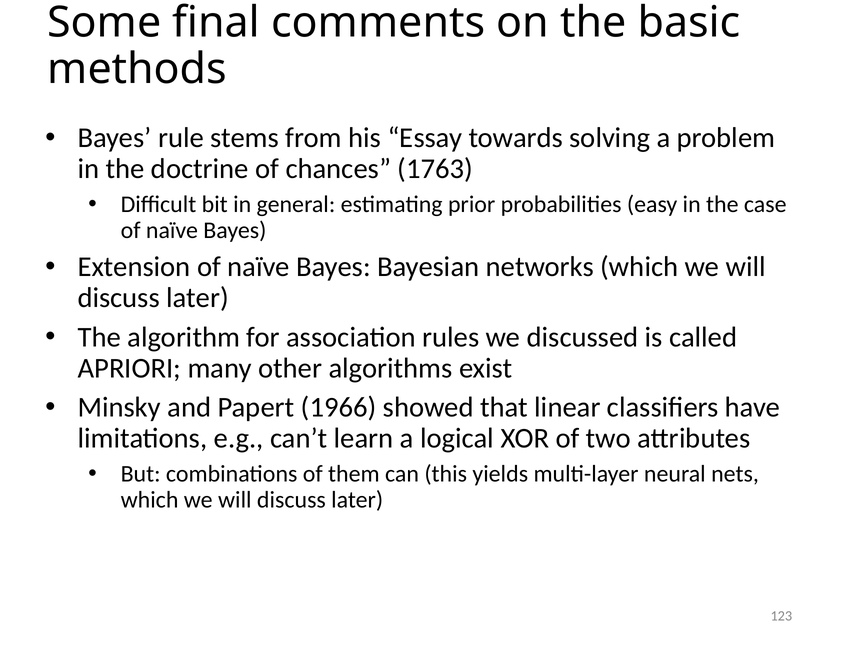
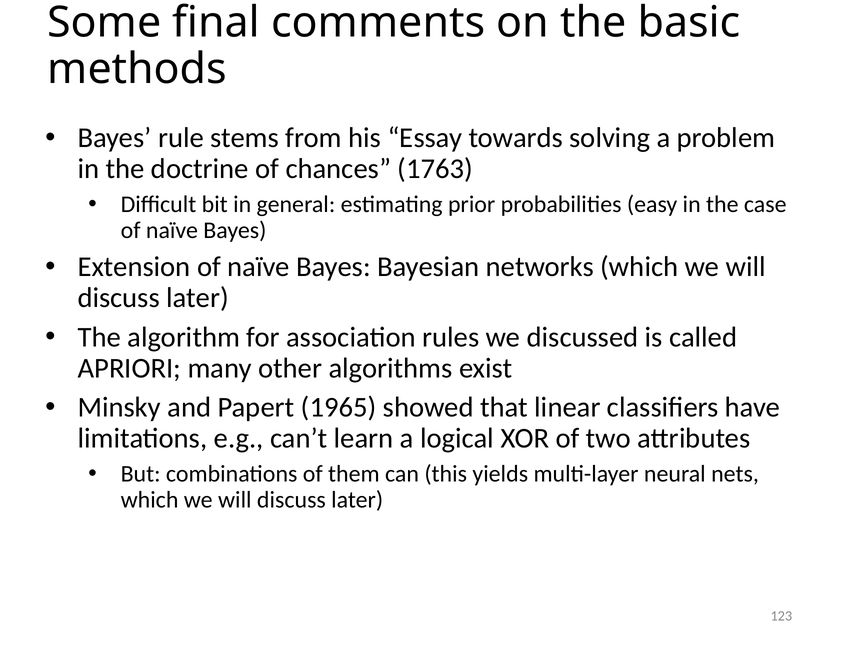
1966: 1966 -> 1965 (339, 407)
